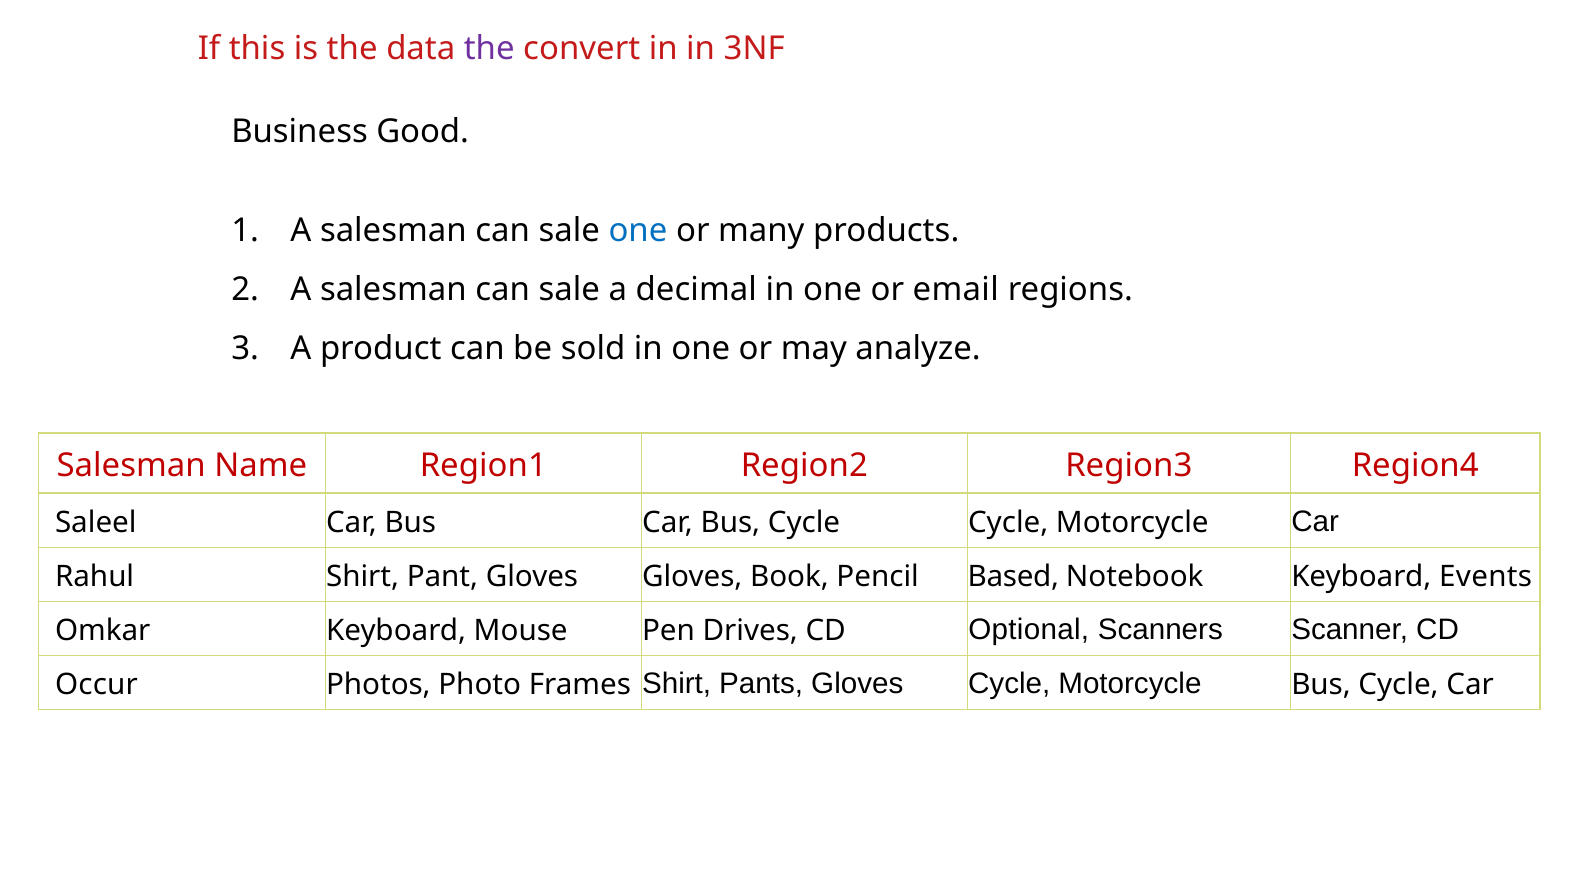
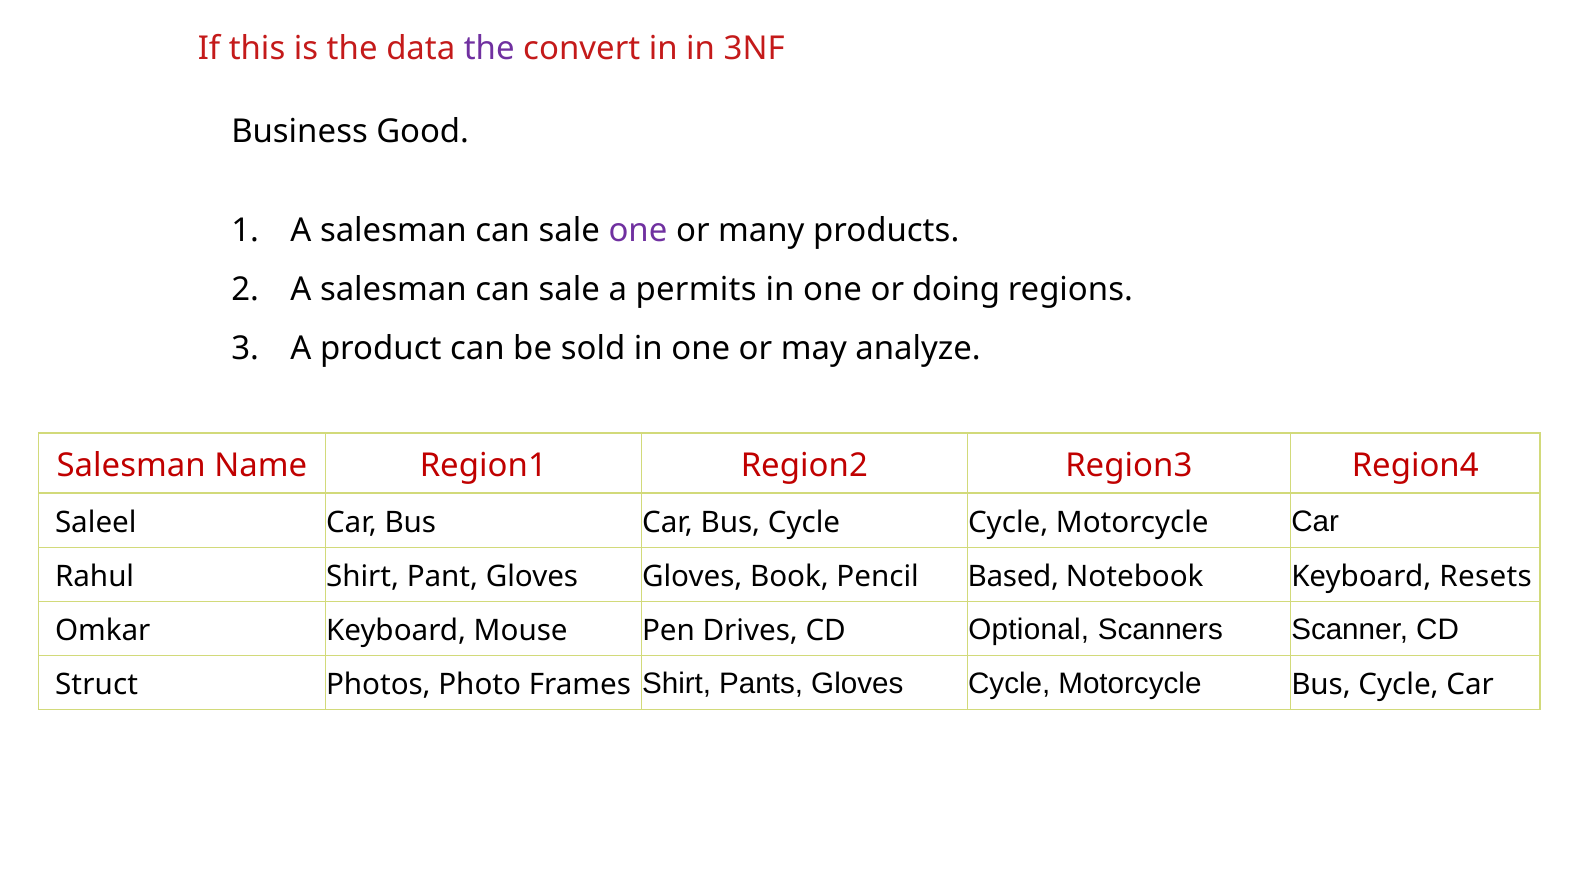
one colour: blue -> purple (638, 231)
decimal: decimal -> permits (696, 290)
email: email -> doing (956, 290)
Events: Events -> Resets (1486, 577)
Occur: Occur -> Struct (97, 685)
